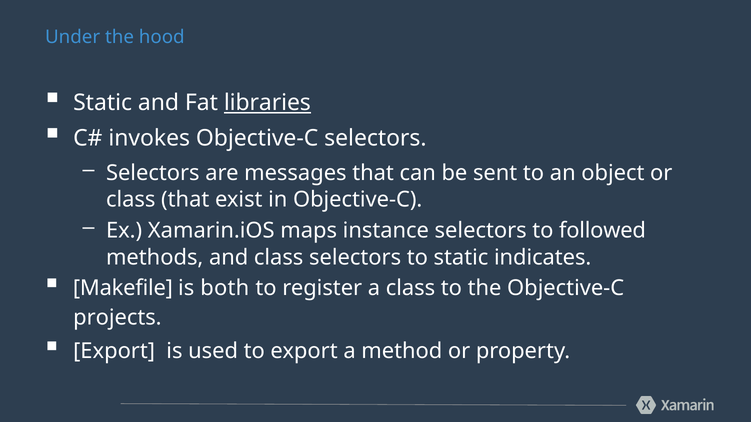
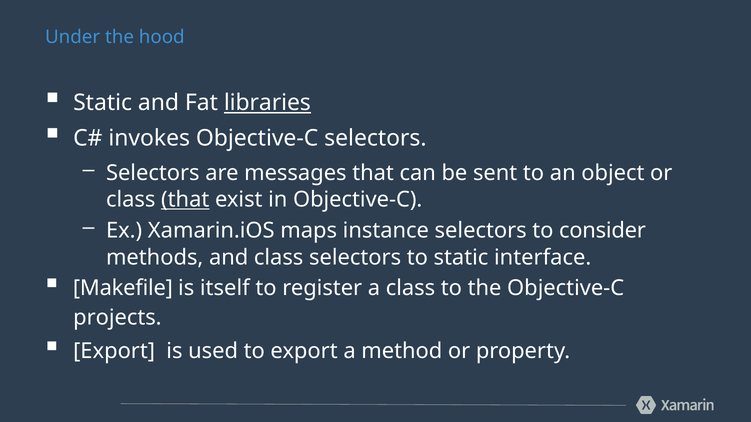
that underline: none -> present (185, 200)
followed: followed -> consider (602, 231)
indicates: indicates -> interface (543, 258)
both: both -> itself (225, 288)
